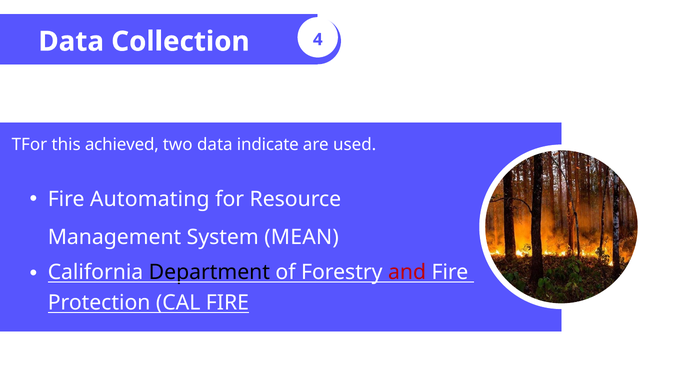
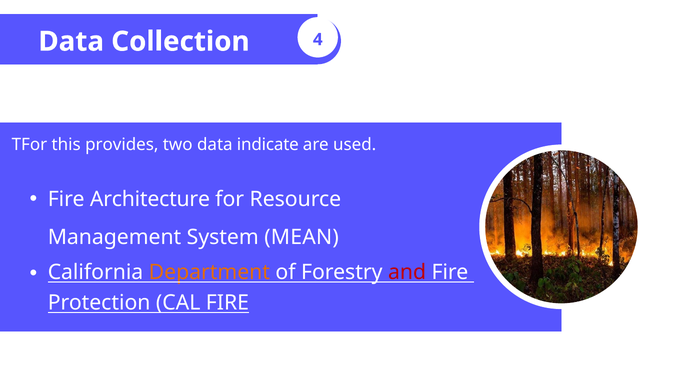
achieved: achieved -> provides (122, 144)
Automating: Automating -> Architecture (150, 199)
Department colour: black -> orange (209, 272)
